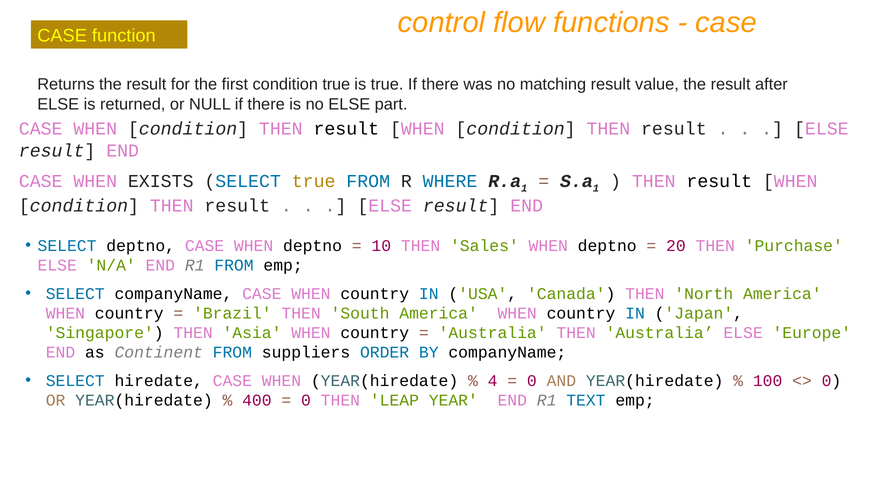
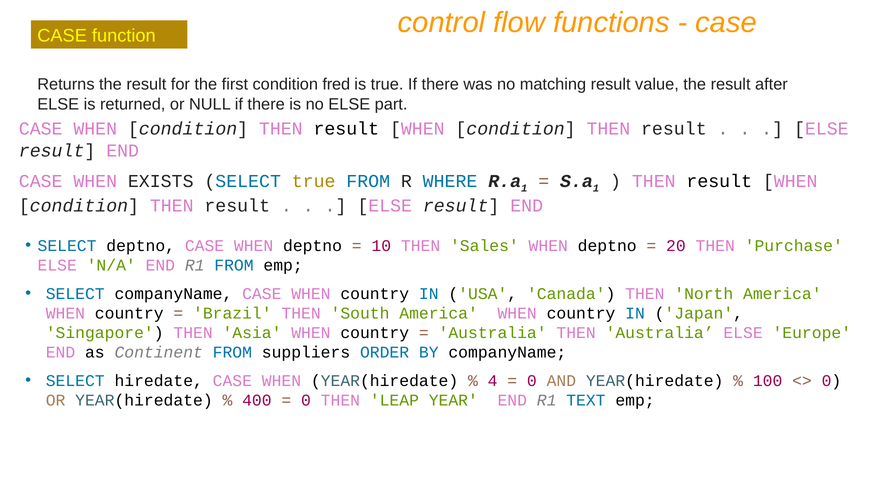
condition true: true -> fred (336, 85)
